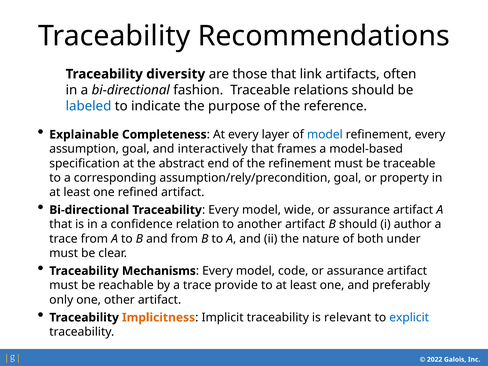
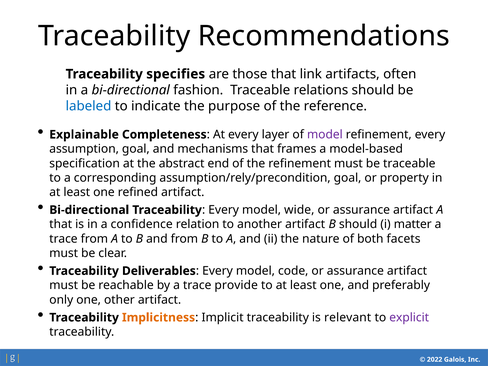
diversity: diversity -> specifies (176, 74)
model colour: blue -> purple (325, 135)
interactively: interactively -> mechanisms (213, 149)
author: author -> matter (413, 224)
under: under -> facets (404, 239)
Mechanisms: Mechanisms -> Deliverables (159, 271)
explicit colour: blue -> purple (409, 318)
